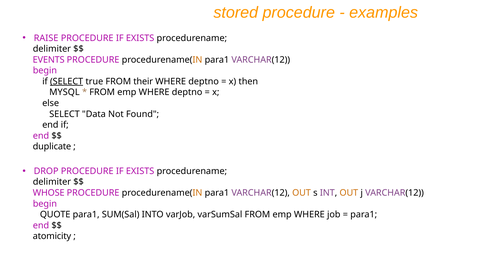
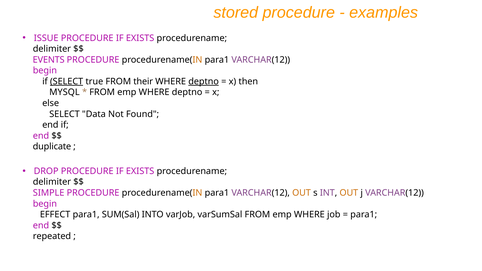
RAISE: RAISE -> ISSUE (46, 38)
deptno underline: none -> present (204, 82)
WHOSE: WHOSE -> SIMPLE (49, 193)
QUOTE: QUOTE -> EFFECT (55, 215)
atomicity: atomicity -> repeated (52, 236)
